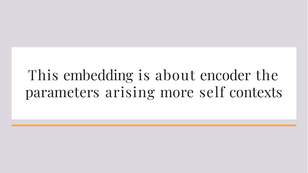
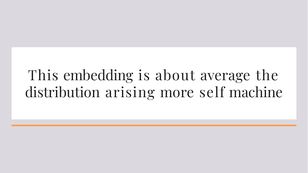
encoder: encoder -> average (225, 76)
parameters: parameters -> distribution (63, 93)
contexts: contexts -> machine (256, 93)
